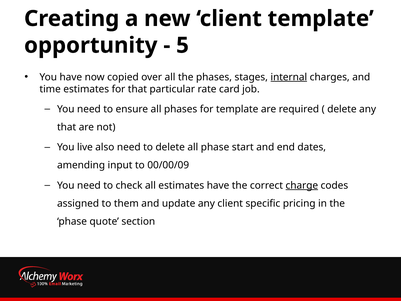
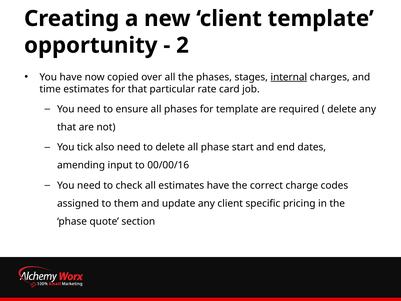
5: 5 -> 2 (182, 45)
live: live -> tick (85, 147)
00/00/09: 00/00/09 -> 00/00/16 (168, 165)
charge underline: present -> none (302, 185)
